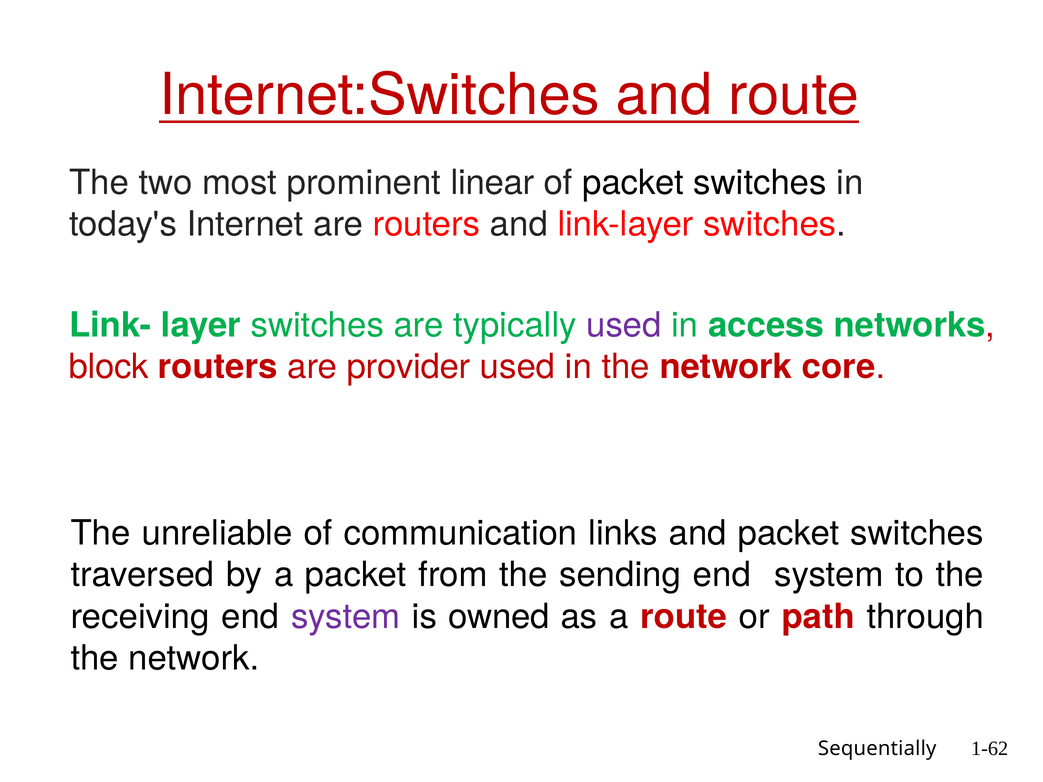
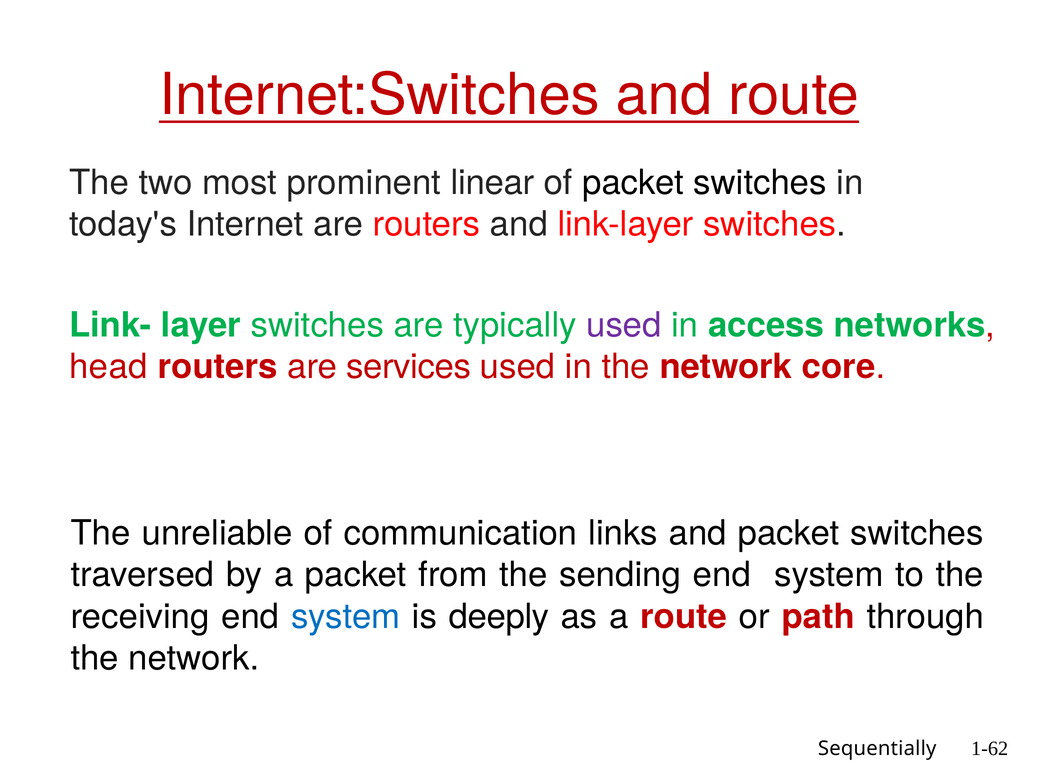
block: block -> head (108, 367)
provider: provider -> services (409, 367)
system colour: purple -> blue (346, 617)
owned: owned -> deeply (499, 617)
